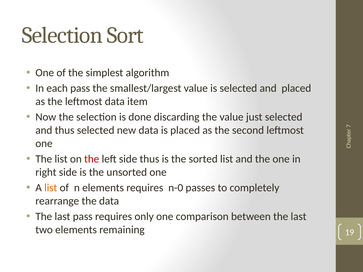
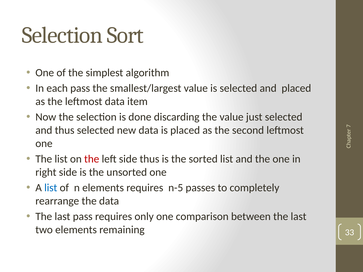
list colour: orange -> blue (51, 188)
n-0: n-0 -> n-5 (176, 188)
19: 19 -> 33 (350, 233)
